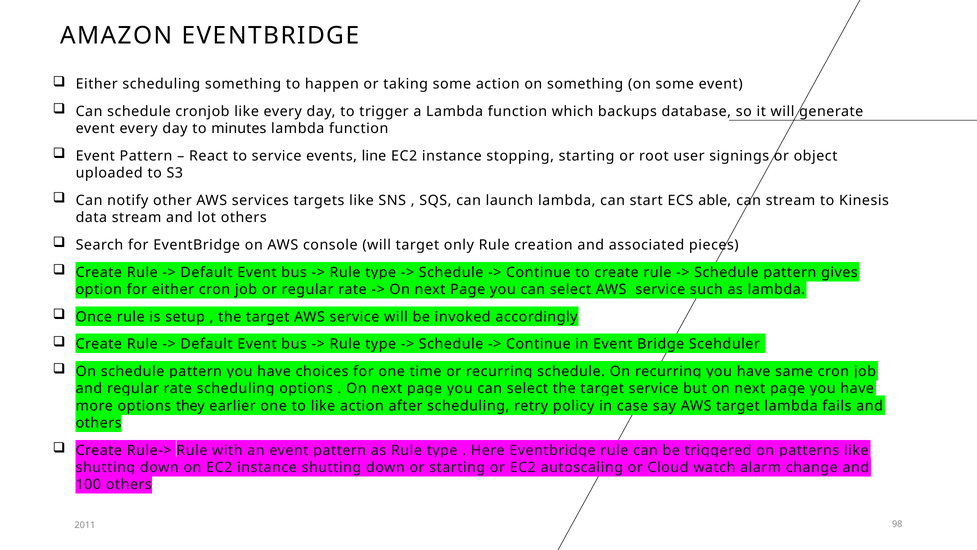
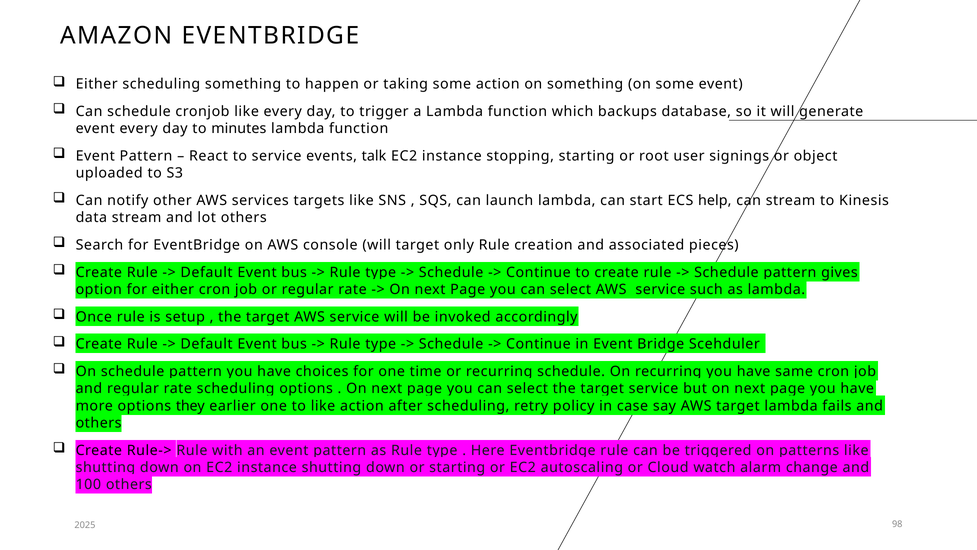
line: line -> talk (374, 156)
able: able -> help (715, 200)
2011: 2011 -> 2025 (85, 525)
